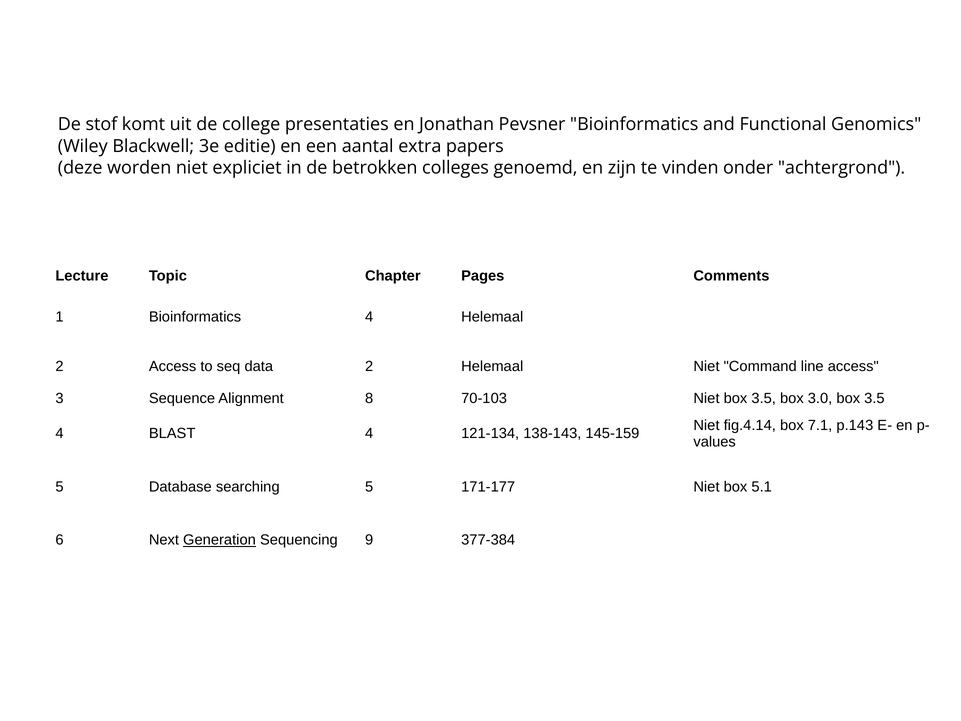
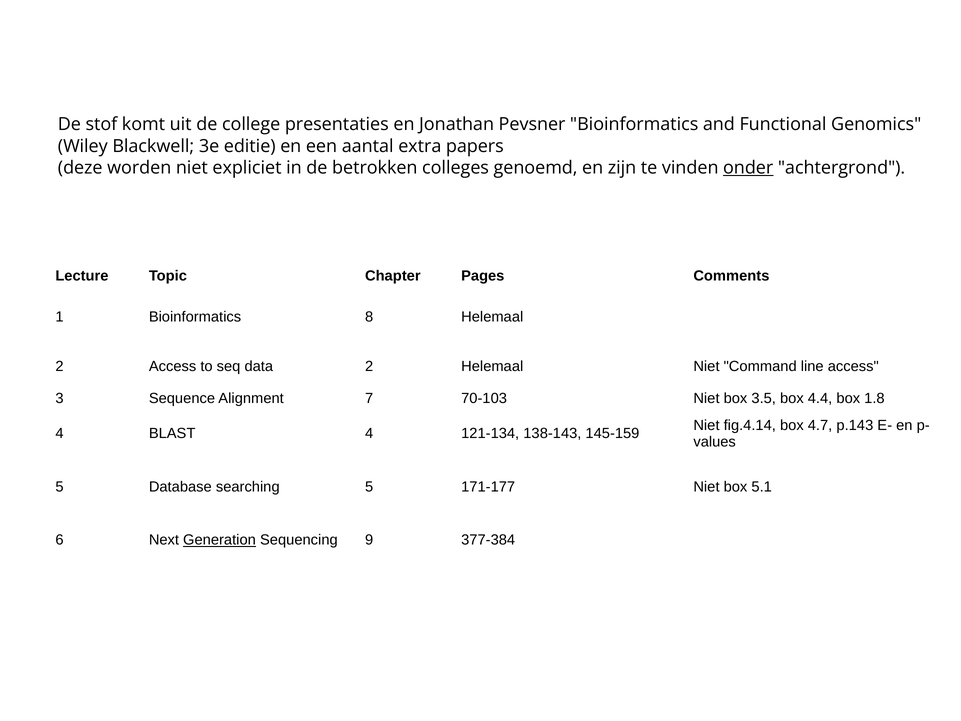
onder underline: none -> present (748, 168)
Bioinformatics 4: 4 -> 8 (369, 317)
8: 8 -> 7 (369, 398)
3.0: 3.0 -> 4.4 (820, 398)
3.5: 3.5 -> 1.8 (874, 398)
7.1: 7.1 -> 4.7 (820, 425)
